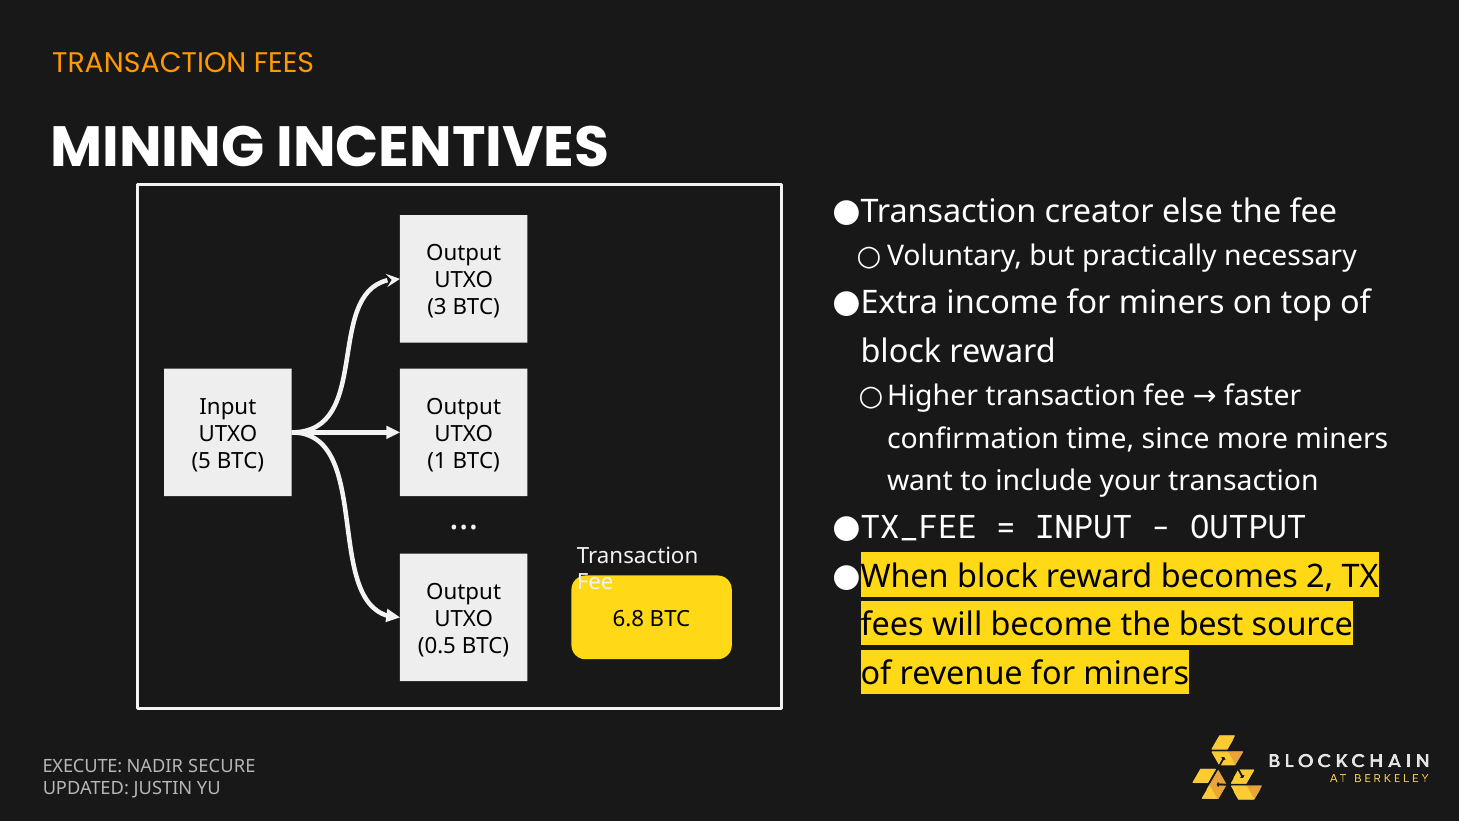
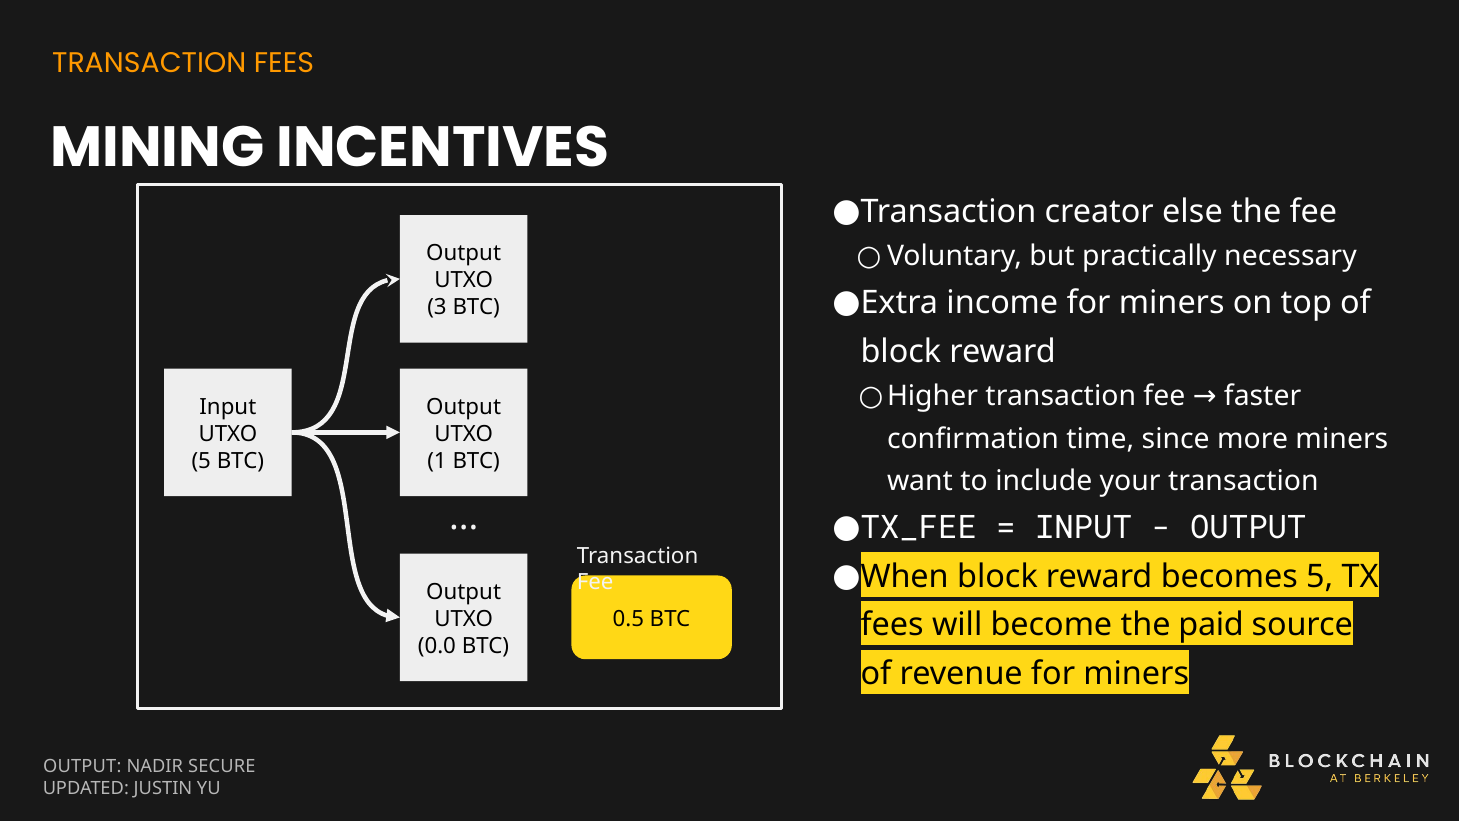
becomes 2: 2 -> 5 (1320, 576)
6.8: 6.8 -> 0.5 (628, 619)
best: best -> paid (1211, 625)
0.5: 0.5 -> 0.0 (437, 646)
EXECUTE: EXECUTE -> OUTPUT (82, 766)
